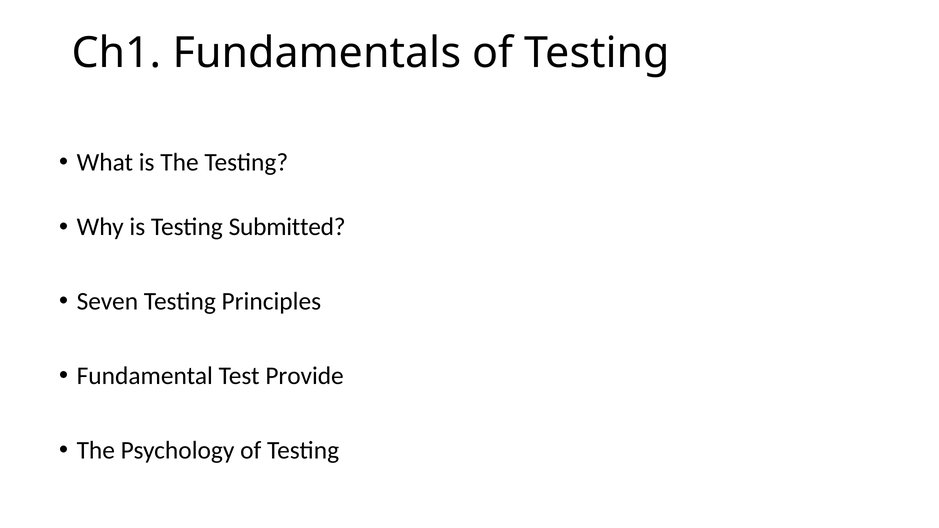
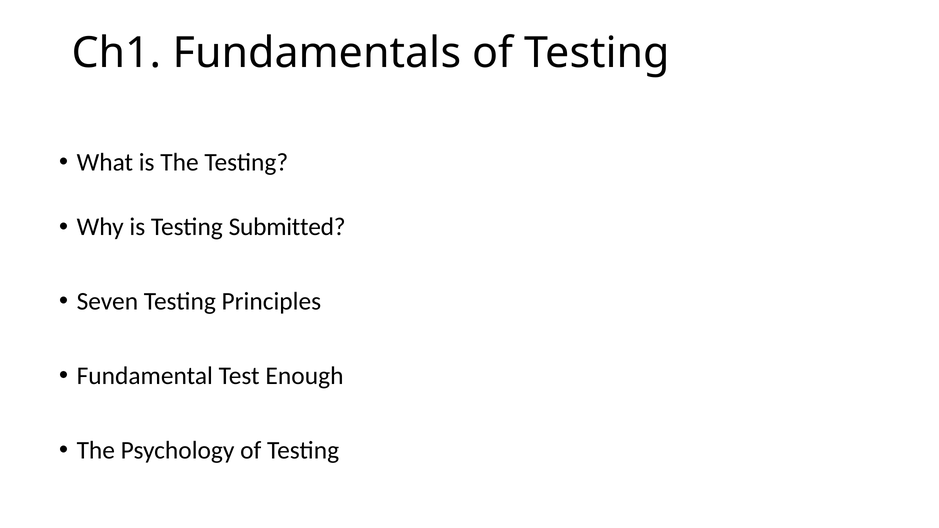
Provide: Provide -> Enough (304, 376)
